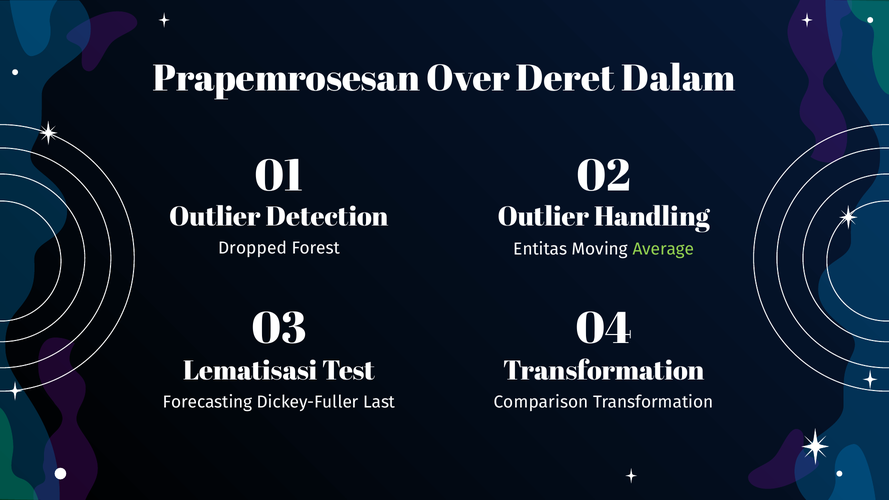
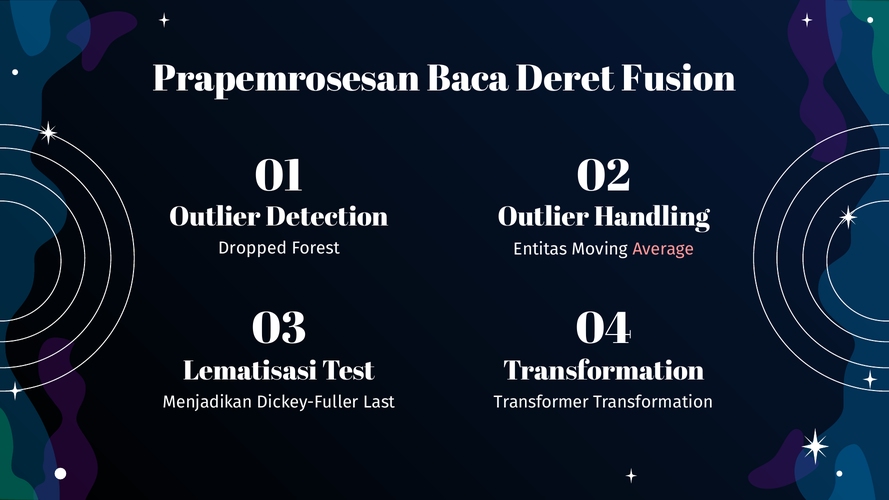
Over: Over -> Baca (468, 78)
Dalam: Dalam -> Fusion (679, 78)
Average colour: light green -> pink (663, 249)
Forecasting: Forecasting -> Menjadikan (208, 402)
Comparison: Comparison -> Transformer (541, 402)
